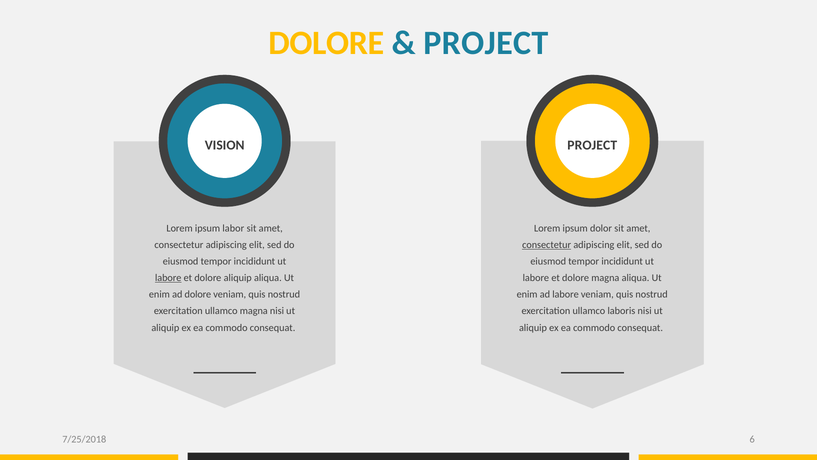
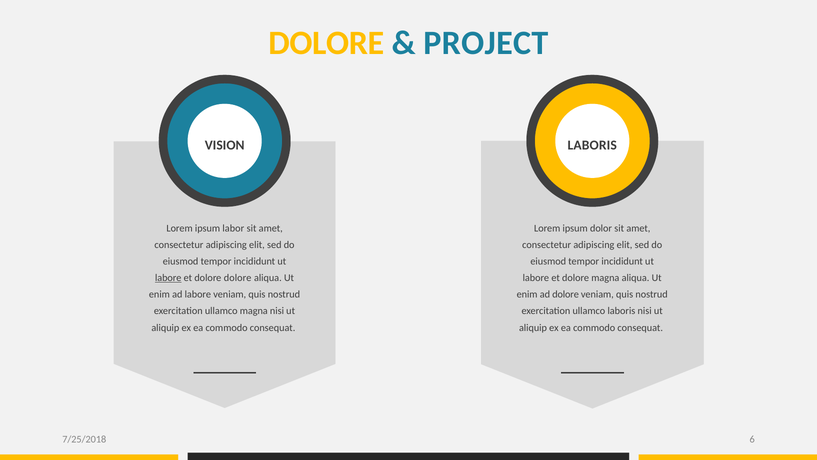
VISION PROJECT: PROJECT -> LABORIS (592, 145)
consectetur underline: present -> none (547, 245)
dolore aliquip: aliquip -> dolore (238, 278)
ad dolore: dolore -> labore (198, 294)
ad labore: labore -> dolore (566, 294)
